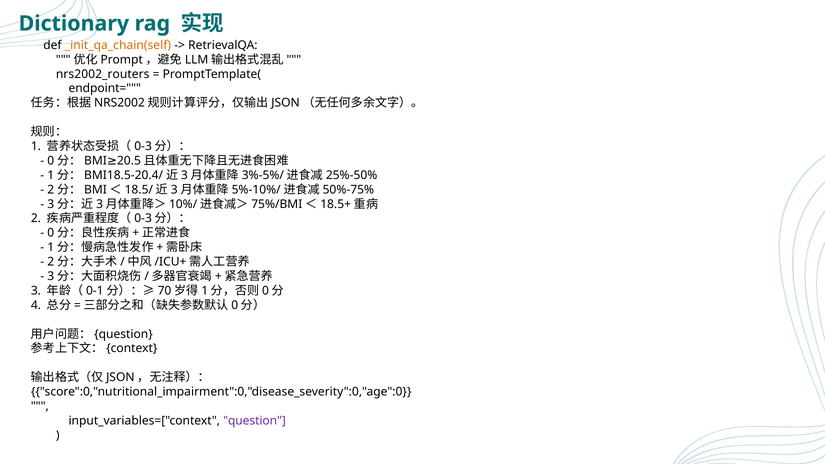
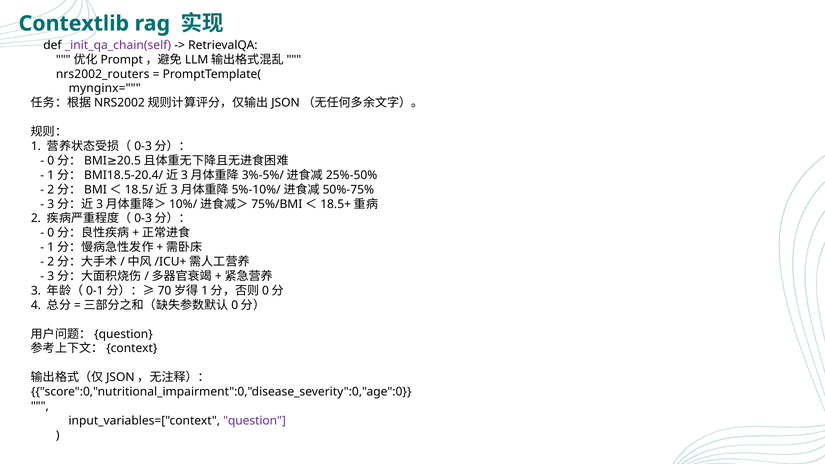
Dictionary: Dictionary -> Contextlib (74, 24)
_init_qa_chain(self colour: orange -> purple (118, 45)
endpoint=: endpoint= -> mynginx= (105, 89)
